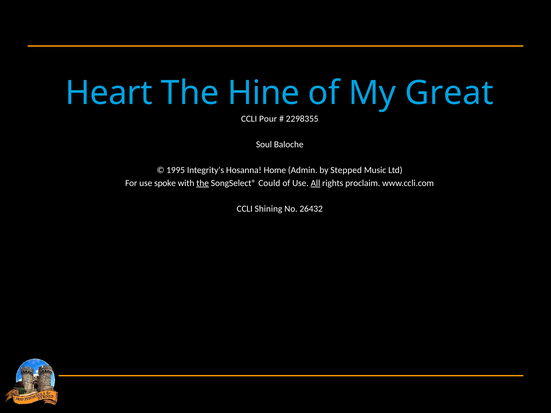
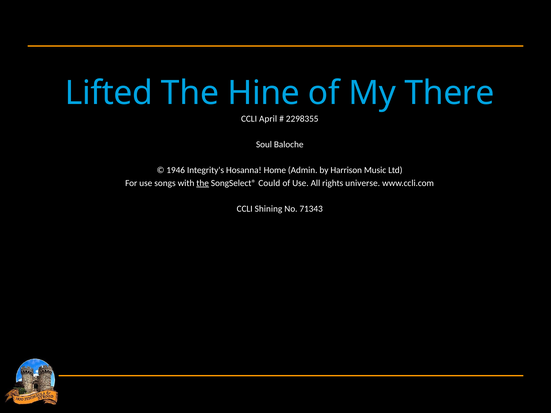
Heart: Heart -> Lifted (109, 93)
Great: Great -> There (450, 93)
Pour: Pour -> April (268, 119)
1995: 1995 -> 1946 (176, 170)
Stepped: Stepped -> Harrison (346, 170)
spoke: spoke -> songs (165, 183)
All underline: present -> none (315, 183)
proclaim: proclaim -> universe (363, 183)
26432: 26432 -> 71343 (311, 209)
